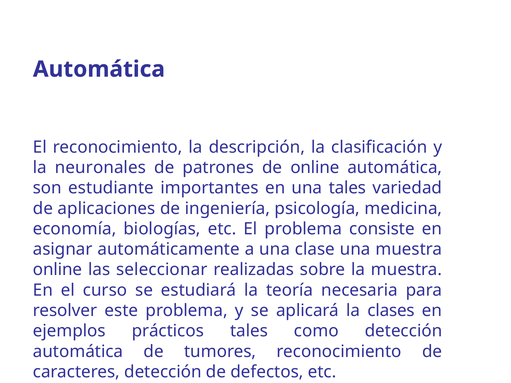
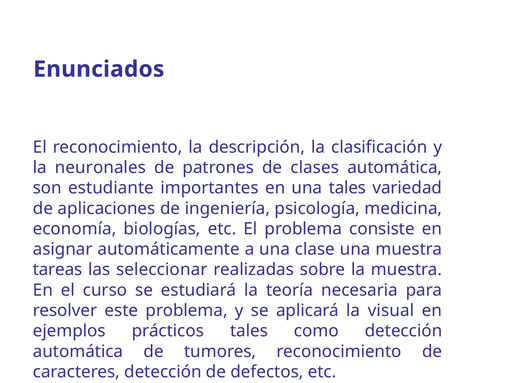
Automática: Automática -> Enunciados (99, 69)
de online: online -> clases (315, 168)
online: online -> tareas (58, 270)
clases: clases -> visual (391, 311)
